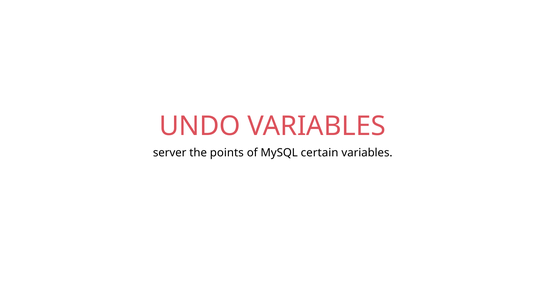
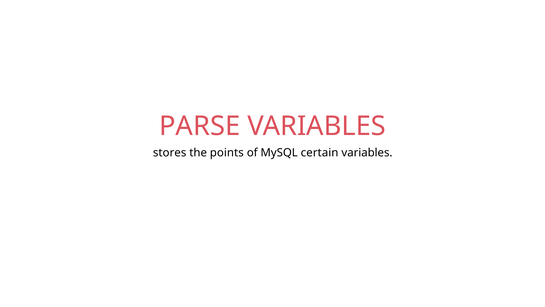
UNDO: UNDO -> PARSE (200, 126)
server: server -> stores (170, 153)
